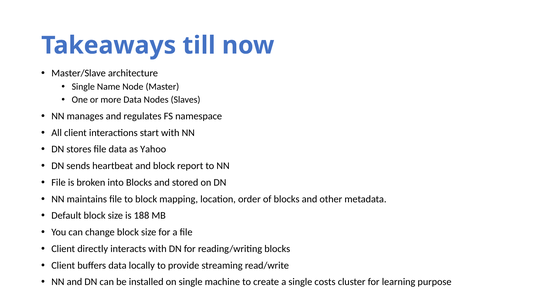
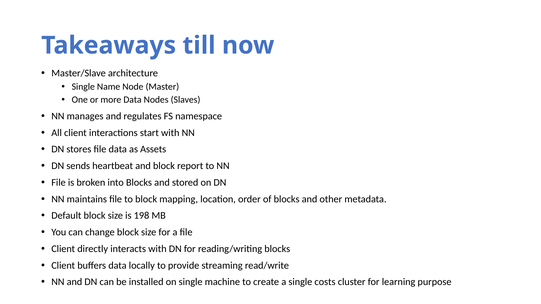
Yahoo: Yahoo -> Assets (153, 149)
188: 188 -> 198 (142, 216)
